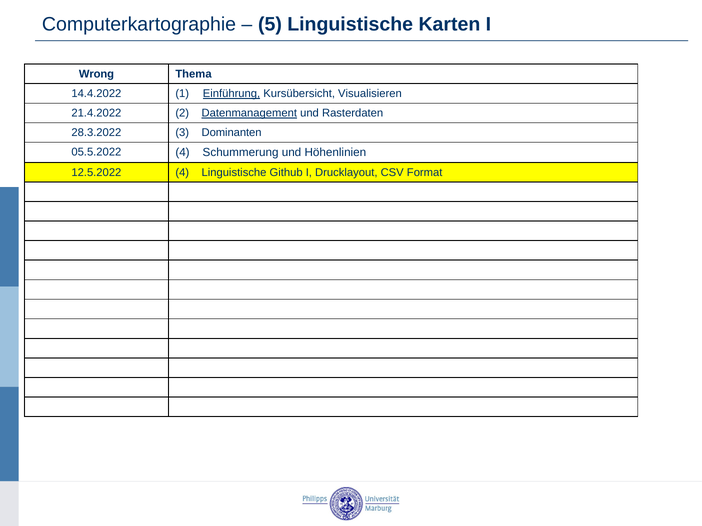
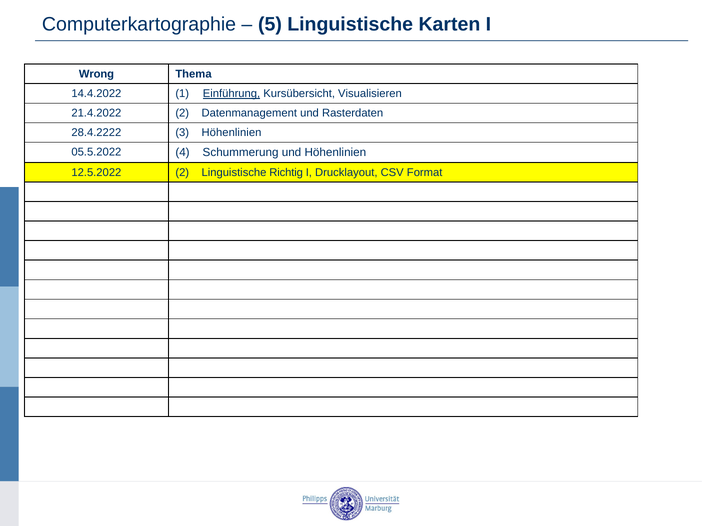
Datenmanagement underline: present -> none (249, 113)
28.3.2022: 28.3.2022 -> 28.4.2222 (96, 133)
3 Dominanten: Dominanten -> Höhenlinien (232, 133)
12.5.2022 4: 4 -> 2 (182, 173)
Github: Github -> Richtig (286, 173)
